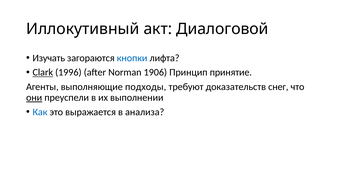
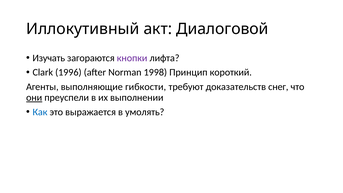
кнопки colour: blue -> purple (132, 58)
Clark underline: present -> none (43, 72)
1906: 1906 -> 1998 (155, 72)
принятие: принятие -> короткий (231, 72)
подходы: подходы -> гибкости (146, 87)
анализа: анализа -> умолять (145, 112)
